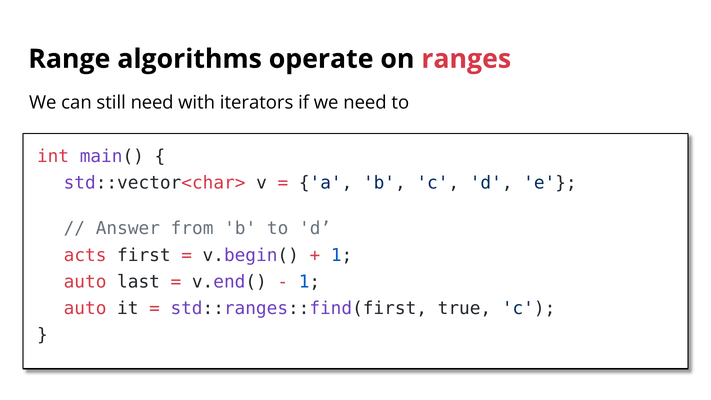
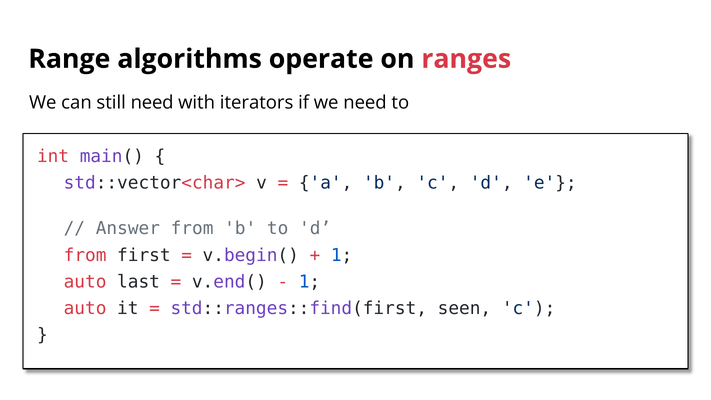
acts: acts -> from (85, 255)
true: true -> seen (464, 308)
